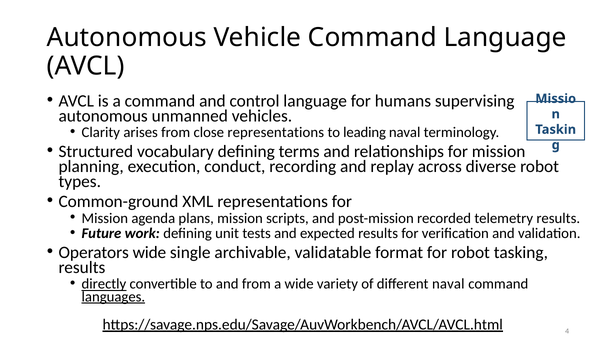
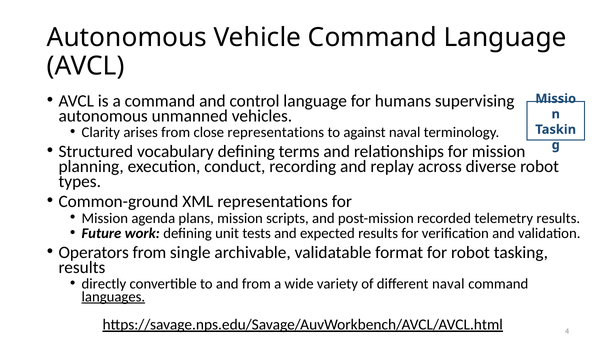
leading: leading -> against (365, 132)
Operators wide: wide -> from (149, 252)
directly underline: present -> none (104, 284)
